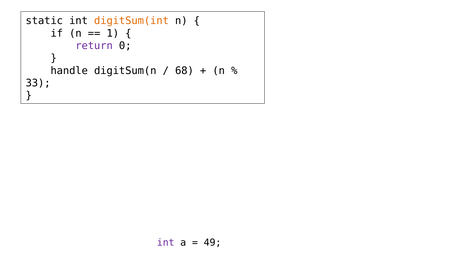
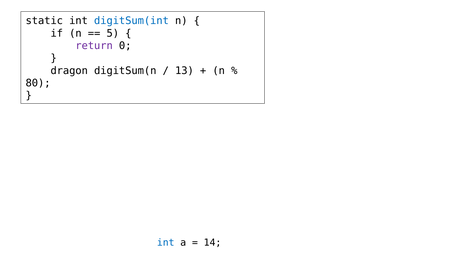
digitSum(int colour: orange -> blue (131, 21)
1: 1 -> 5 (113, 33)
handle: handle -> dragon (69, 71)
68: 68 -> 13 (184, 71)
33: 33 -> 80 (38, 83)
int colour: purple -> blue (166, 242)
49: 49 -> 14 (213, 242)
